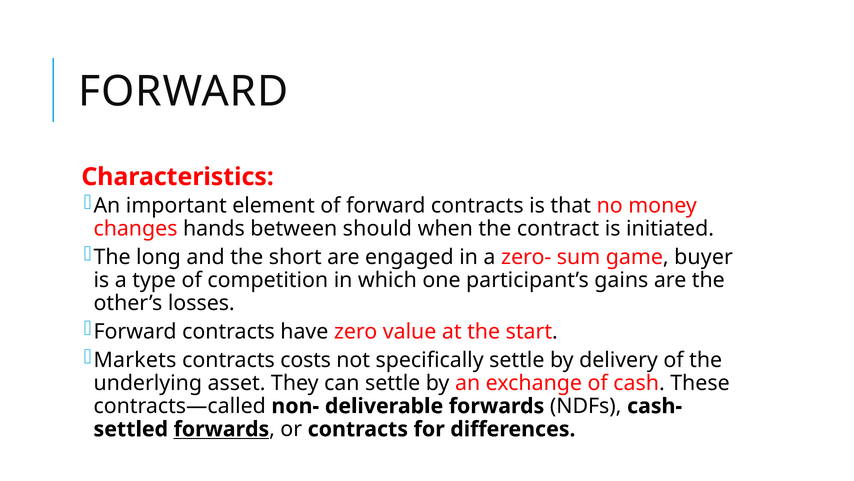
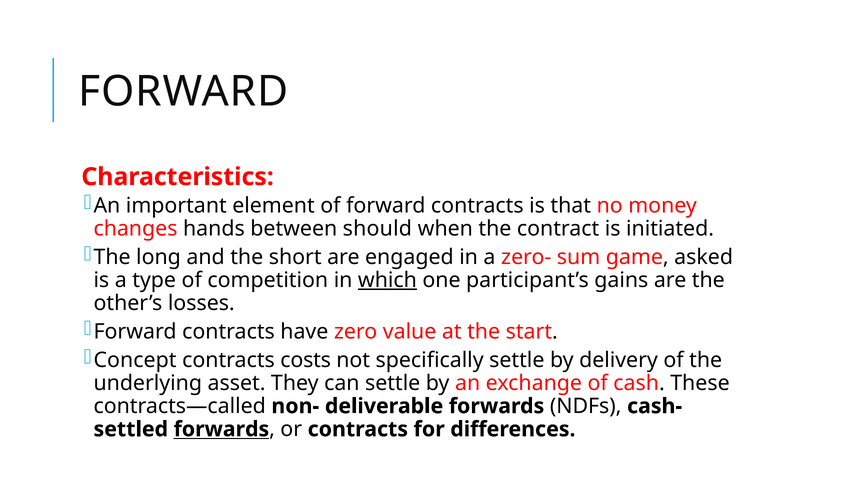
buyer: buyer -> asked (704, 257)
which underline: none -> present (387, 280)
Markets: Markets -> Concept (135, 360)
